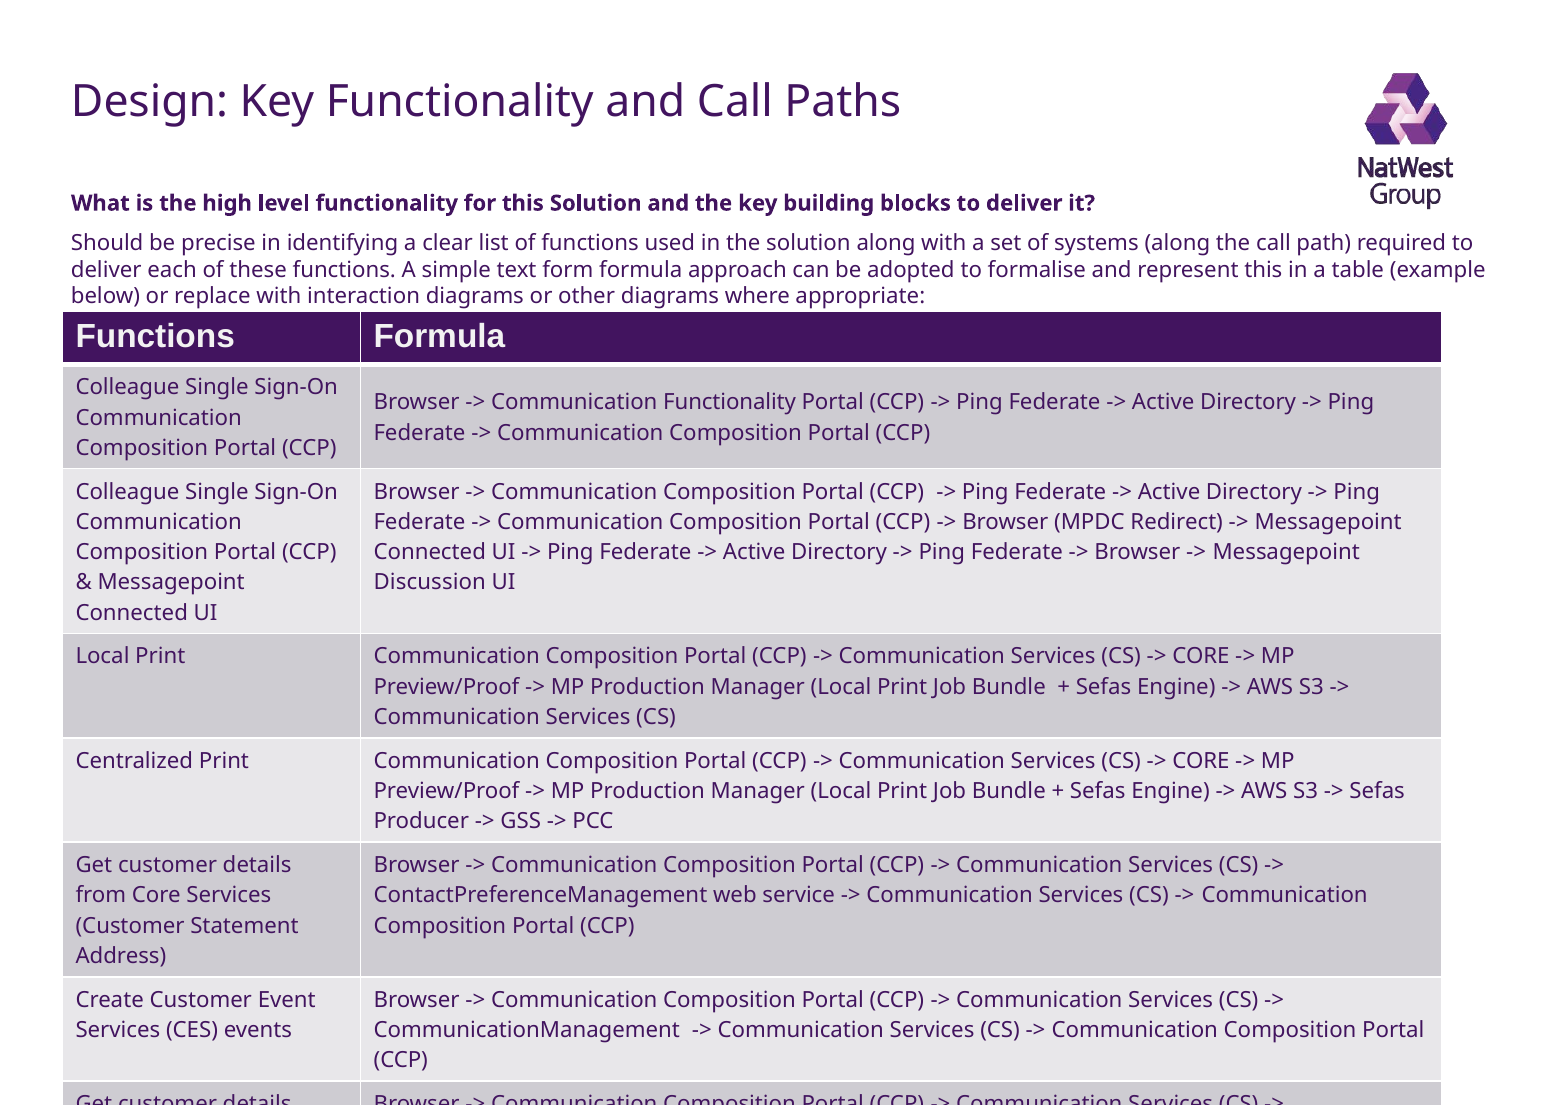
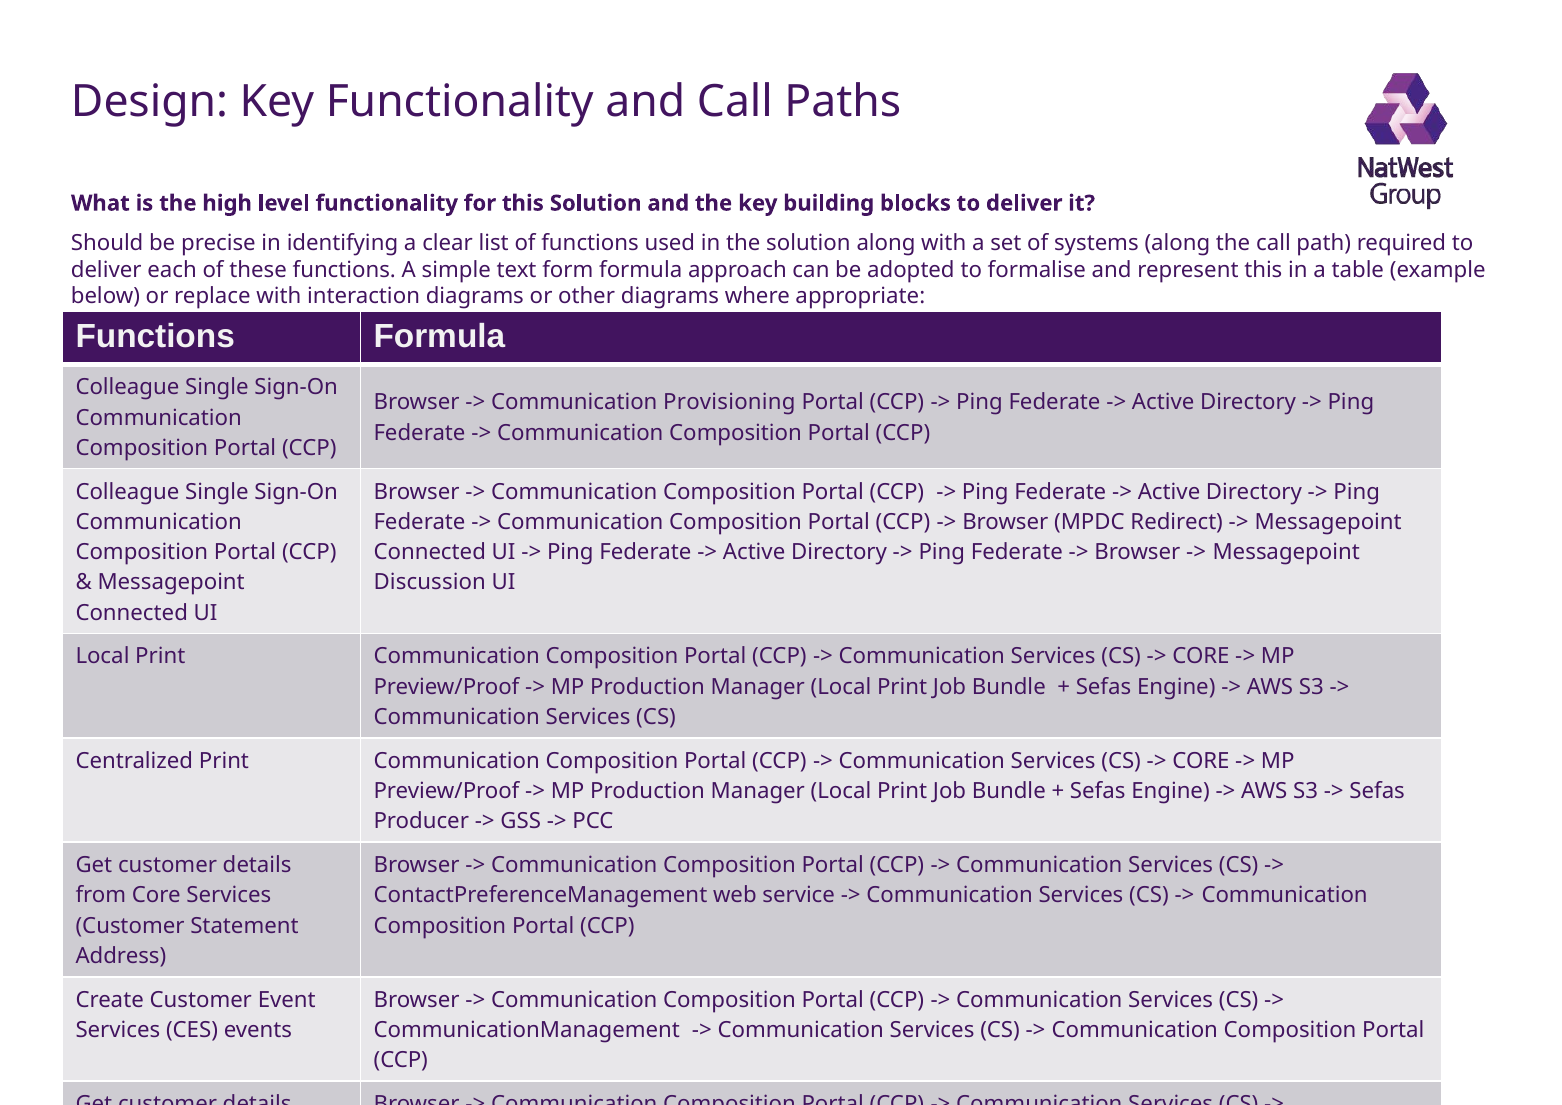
Communication Functionality: Functionality -> Provisioning (729, 402)
